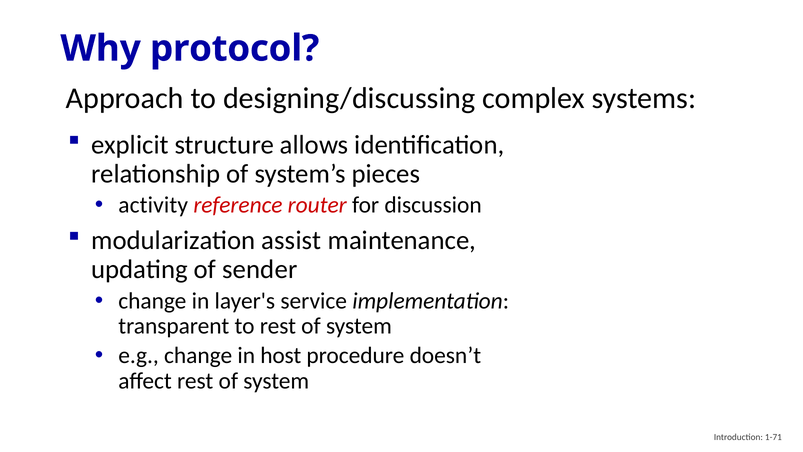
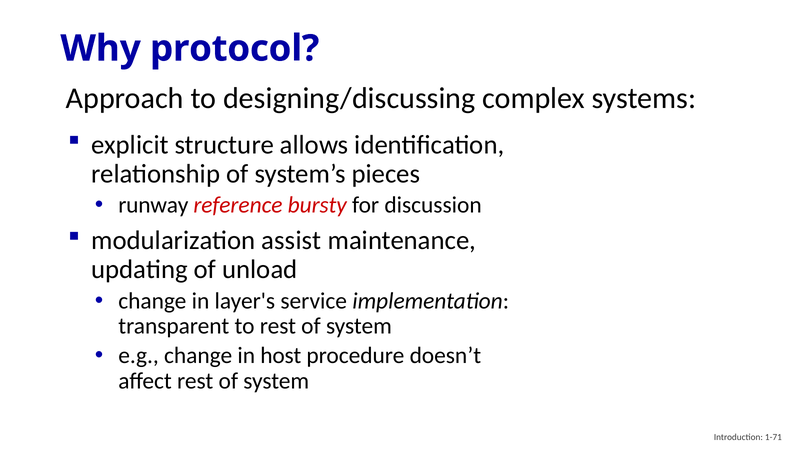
activity: activity -> runway (153, 205)
router: router -> bursty (317, 205)
sender: sender -> unload (260, 269)
